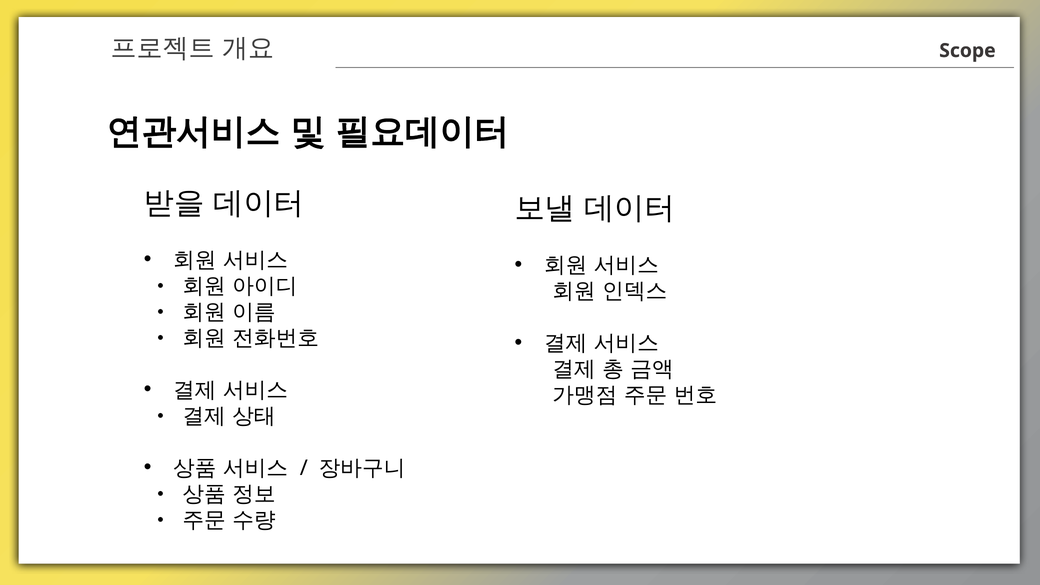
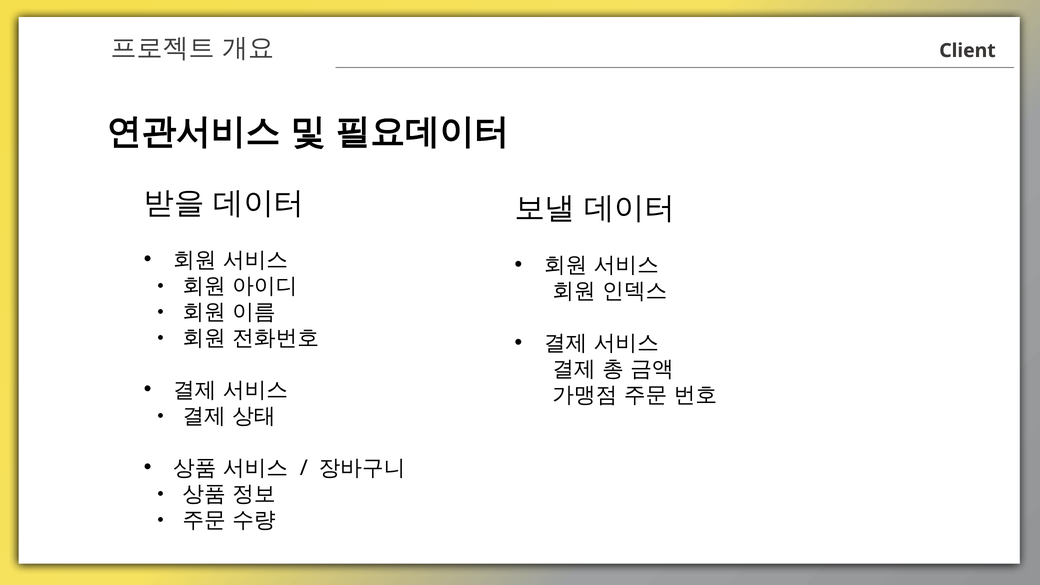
Scope: Scope -> Client (967, 51)
